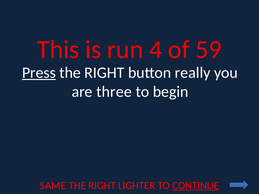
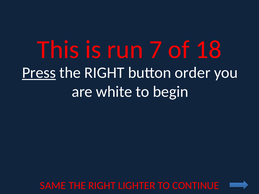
4: 4 -> 7 (156, 50)
59: 59 -> 18 (208, 50)
really: really -> order (193, 73)
three: three -> white (114, 92)
CONTINUE underline: present -> none (196, 186)
